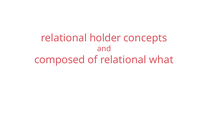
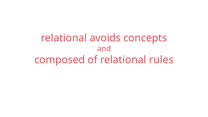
holder: holder -> avoids (105, 38)
what: what -> rules (161, 60)
